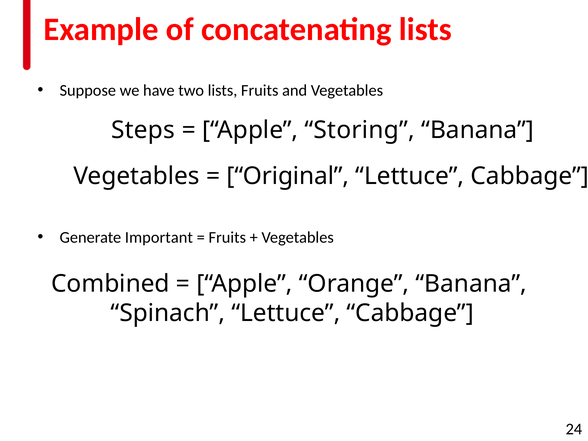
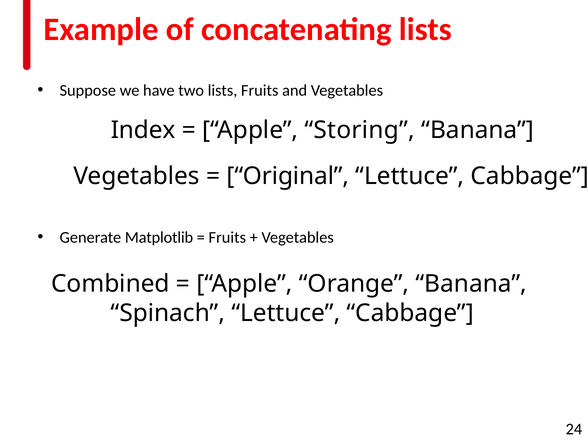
Steps: Steps -> Index (143, 130)
Important: Important -> Matplotlib (159, 237)
